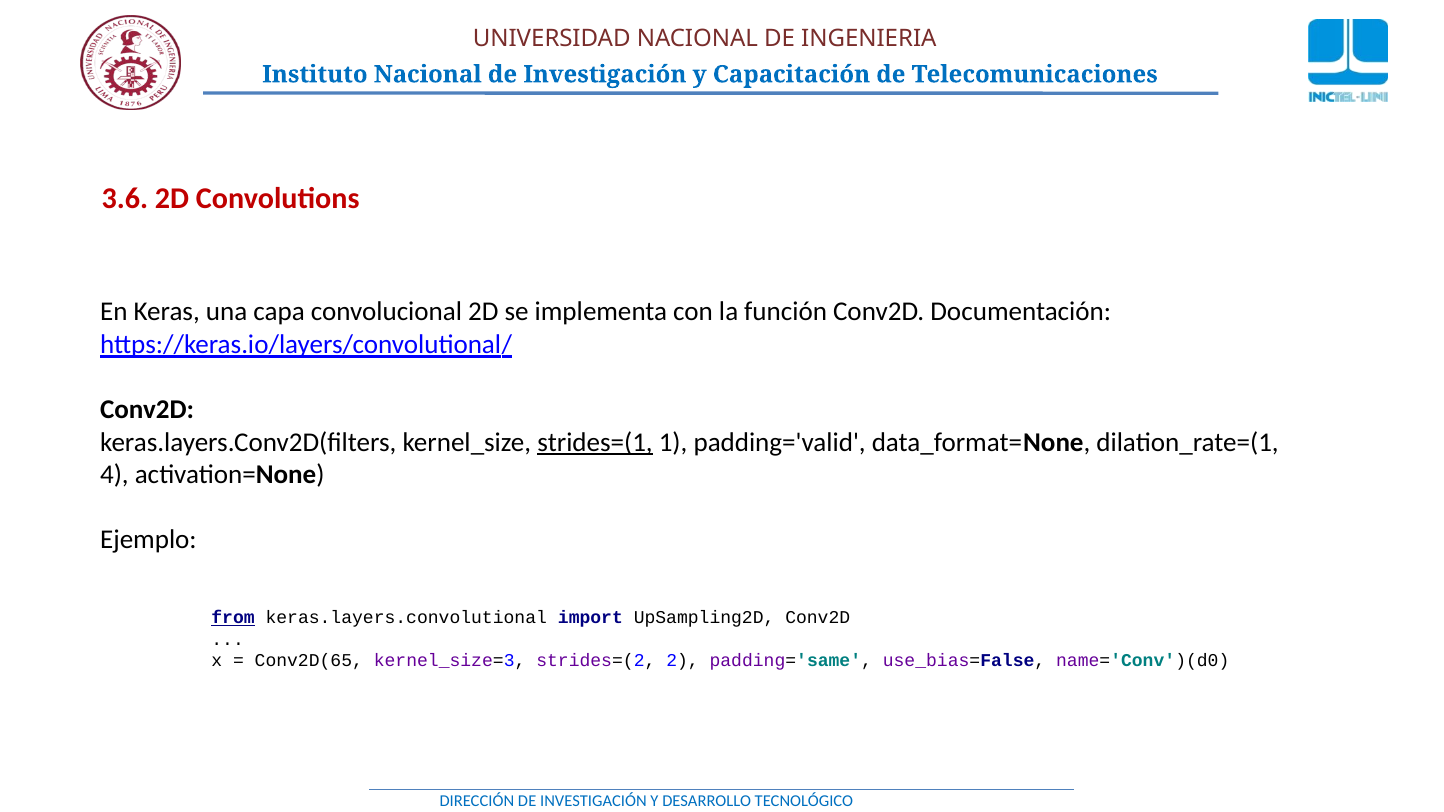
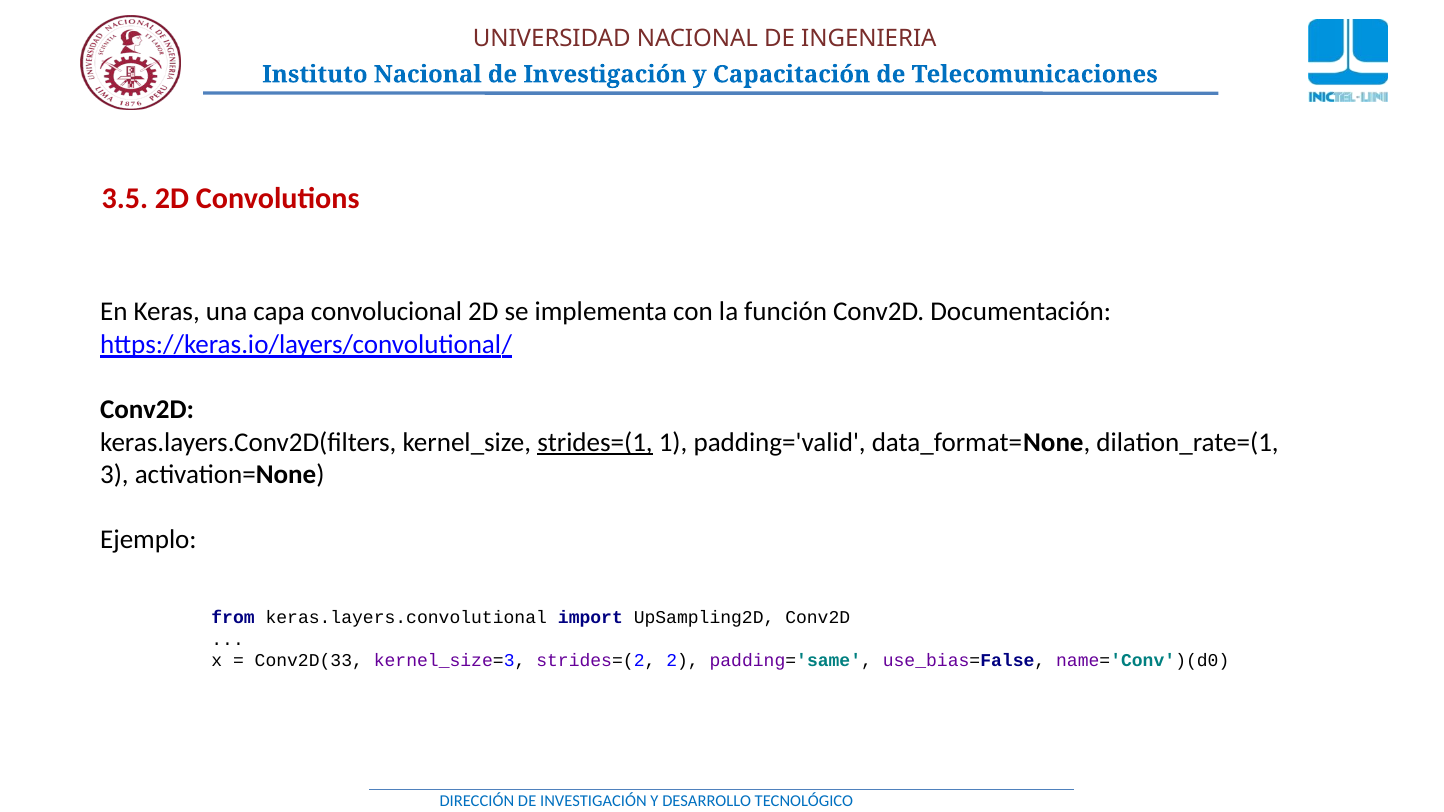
3.6: 3.6 -> 3.5 (125, 199)
4: 4 -> 3 (114, 475)
from underline: present -> none (233, 618)
Conv2D(65: Conv2D(65 -> Conv2D(33 (309, 661)
